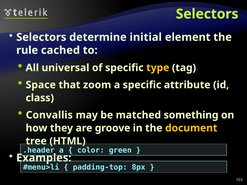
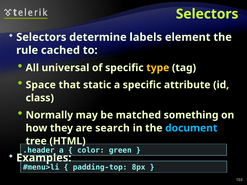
initial: initial -> labels (146, 37)
zoom: zoom -> static (97, 85)
Convallis: Convallis -> Normally (49, 115)
groove: groove -> search (112, 128)
document colour: yellow -> light blue (191, 128)
